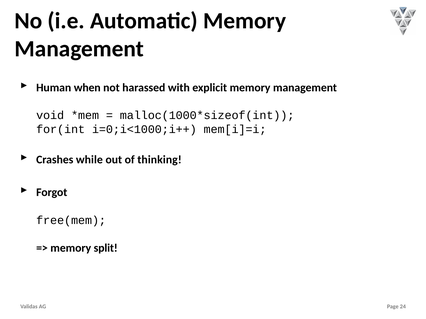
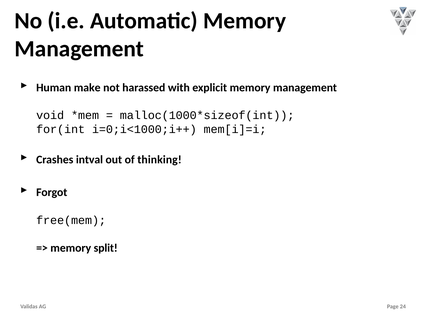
when: when -> make (87, 88)
while: while -> intval (89, 160)
